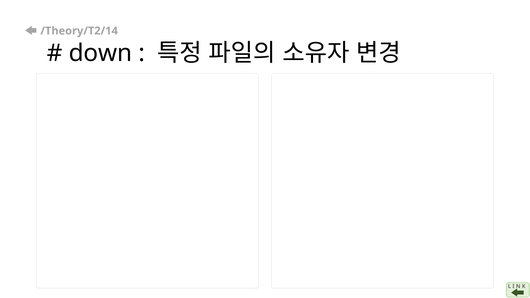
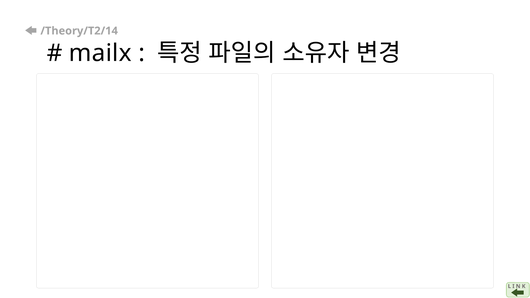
down: down -> mailx (100, 53)
